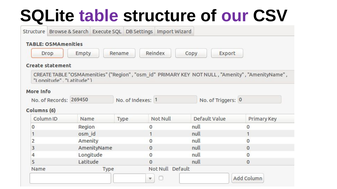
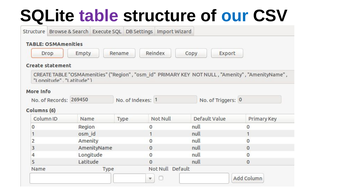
our colour: purple -> blue (235, 16)
